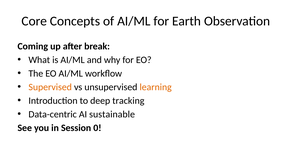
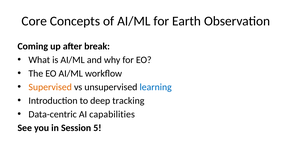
learning colour: orange -> blue (156, 87)
sustainable: sustainable -> capabilities (112, 114)
0: 0 -> 5 (97, 128)
